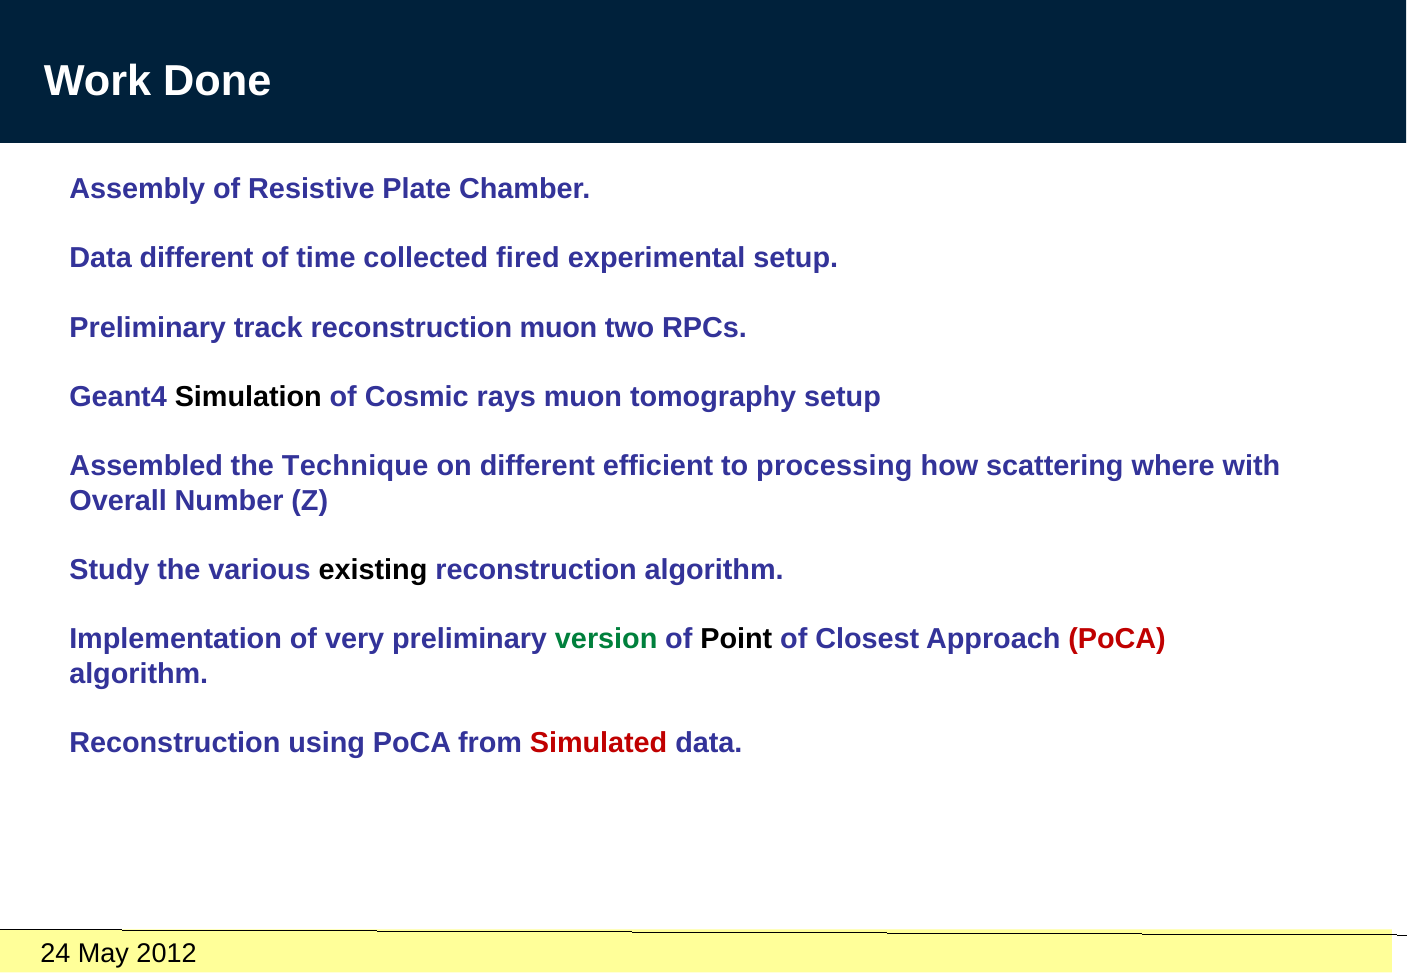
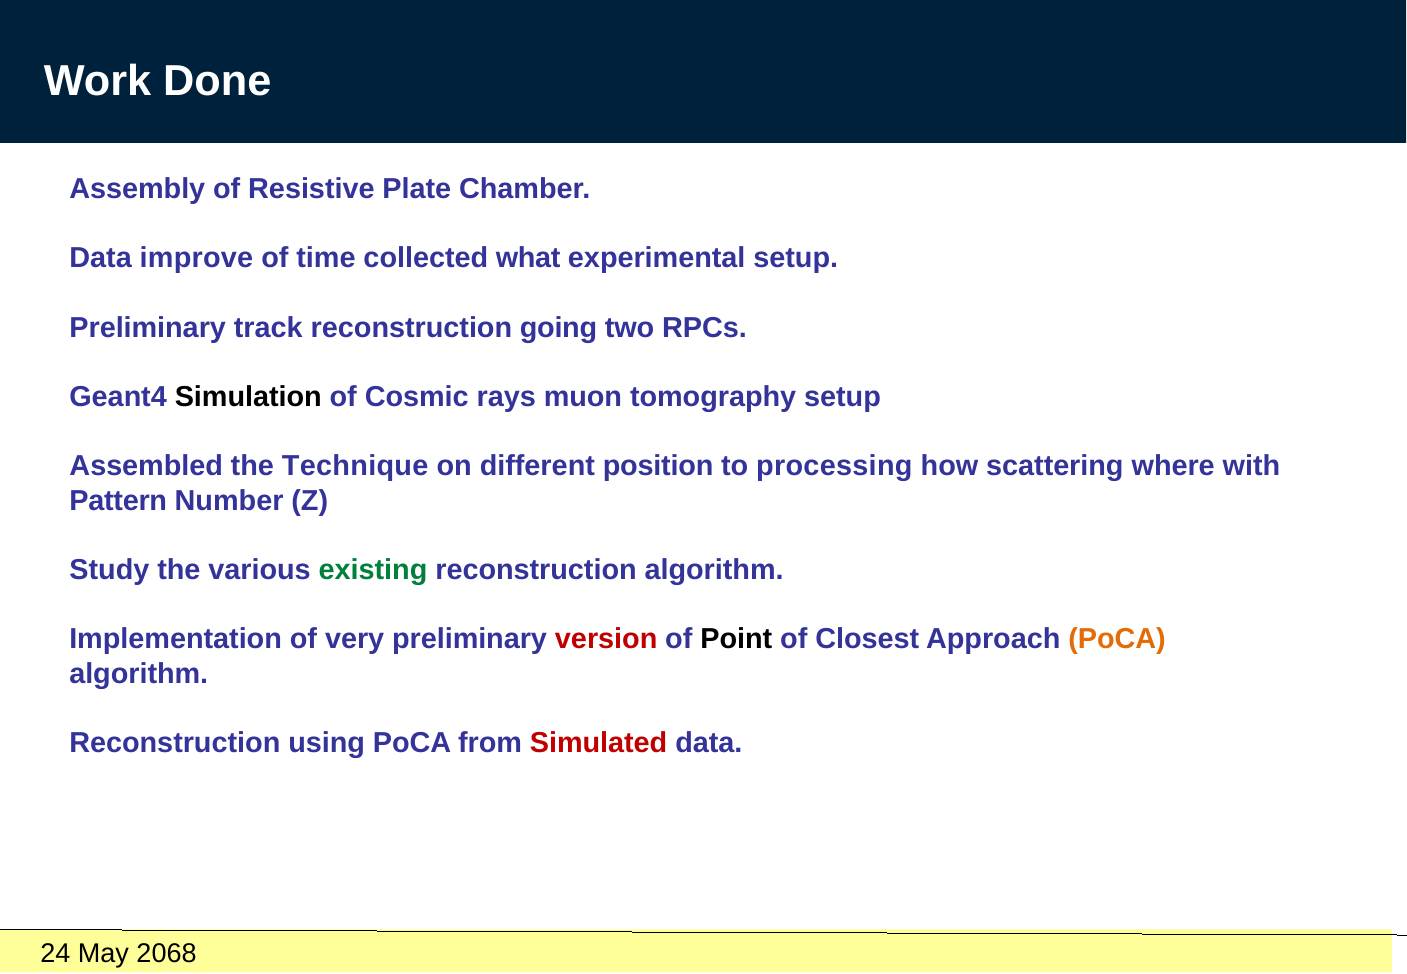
Data different: different -> improve (196, 258)
fired: fired -> what (528, 258)
reconstruction muon: muon -> going (558, 328)
efficient: efficient -> position (658, 466)
Overall: Overall -> Pattern (118, 501)
existing colour: black -> green (373, 570)
version colour: green -> red (606, 639)
PoCA colour: red -> orange (1117, 639)
2012: 2012 -> 2068 (167, 954)
